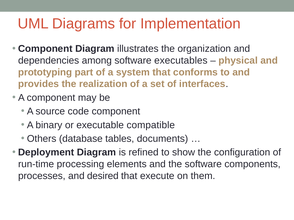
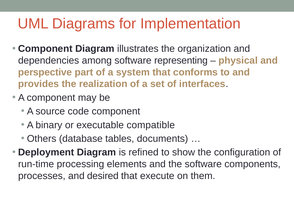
executables: executables -> representing (181, 61)
prototyping: prototyping -> perspective (45, 72)
